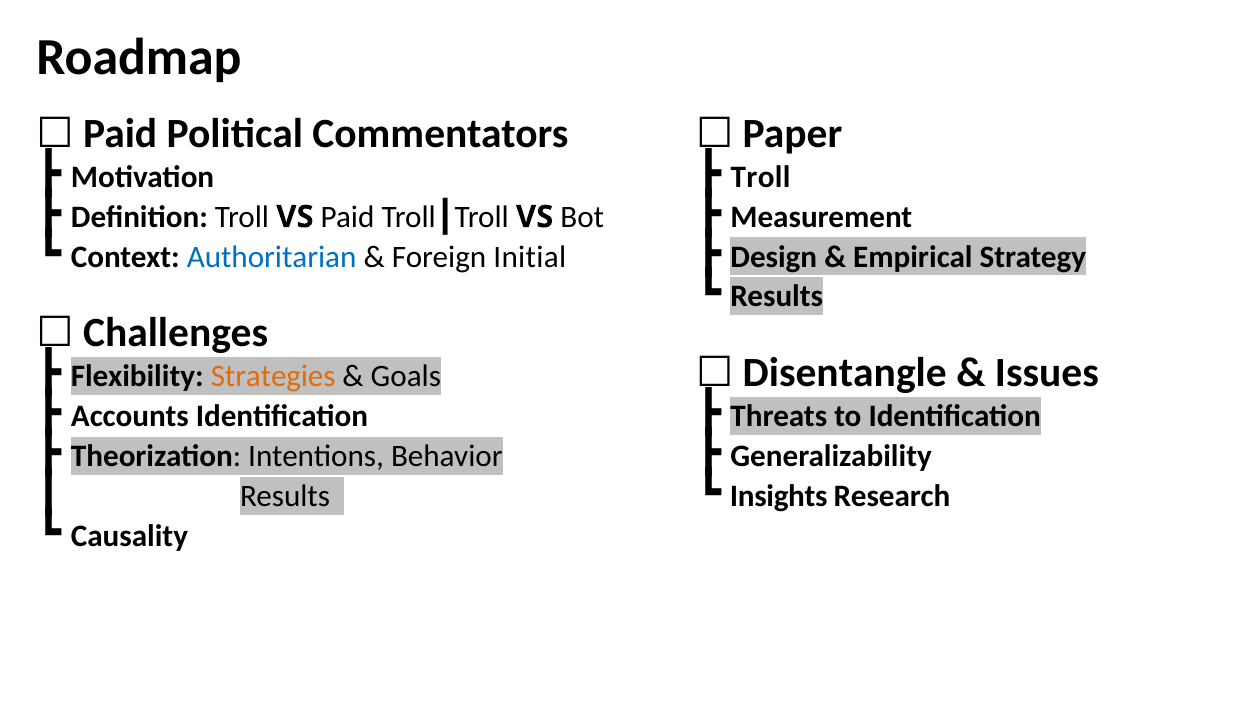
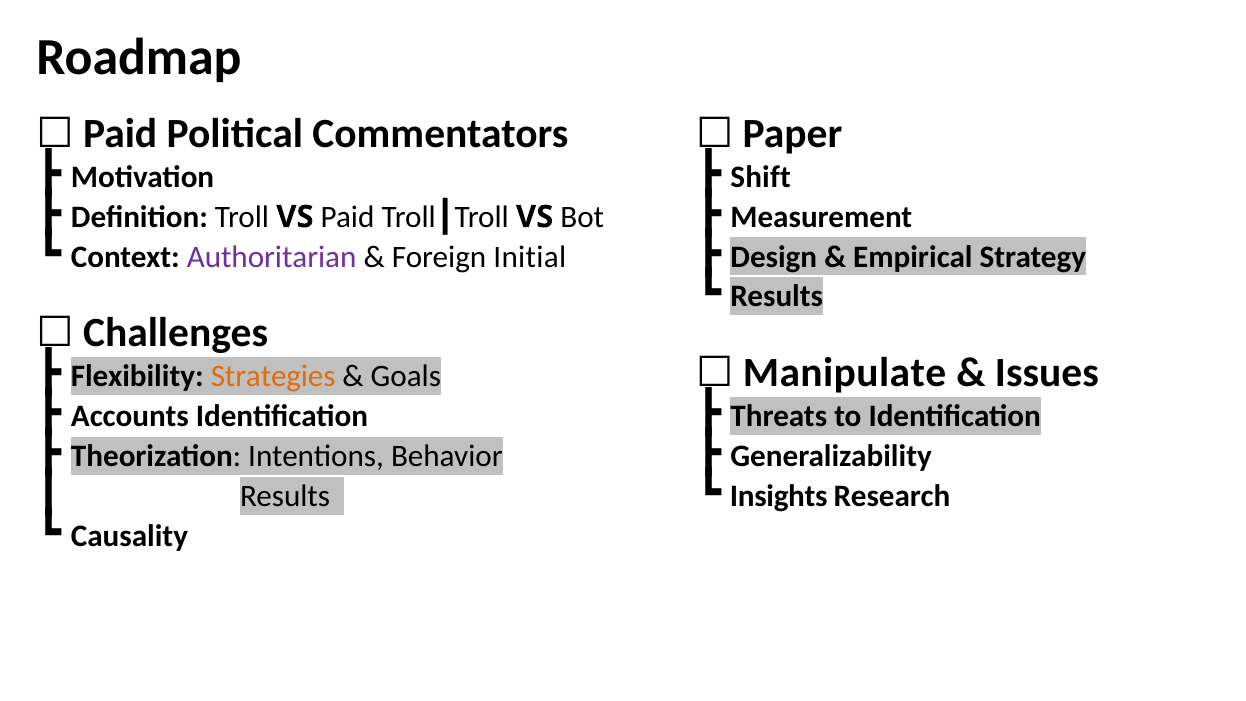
Troll: Troll -> Shift (761, 177)
Authoritarian colour: blue -> purple (272, 257)
Disentangle: Disentangle -> Manipulate (845, 373)
